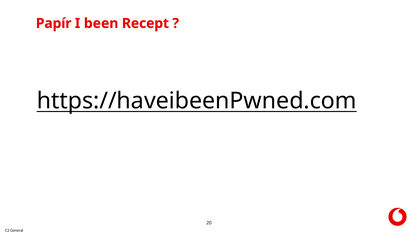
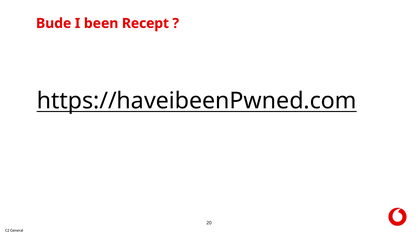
Papír: Papír -> Bude (54, 23)
